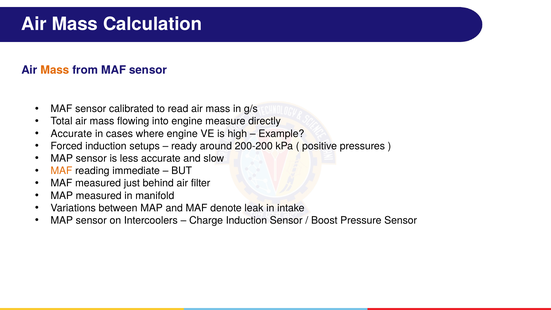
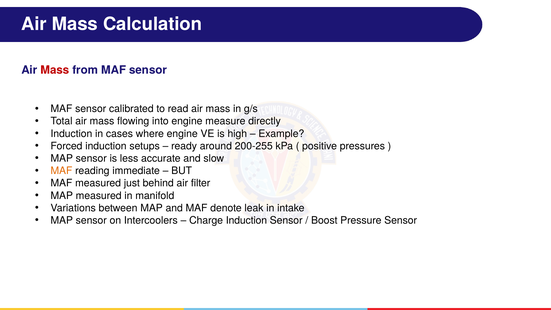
Mass colour: orange -> red (55, 70)
Accurate: Accurate -> Induction (71, 134)
200-200: 200-200 -> 200-255 (254, 146)
